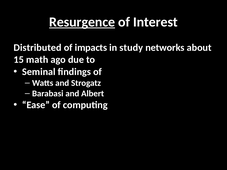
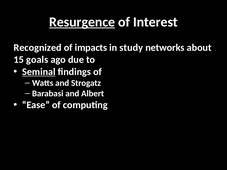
Distributed: Distributed -> Recognized (38, 48)
math: math -> goals (37, 60)
Seminal underline: none -> present (39, 72)
